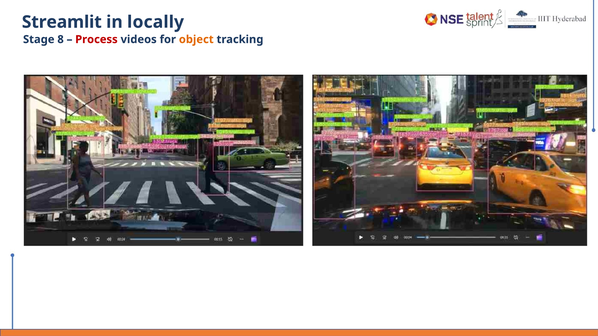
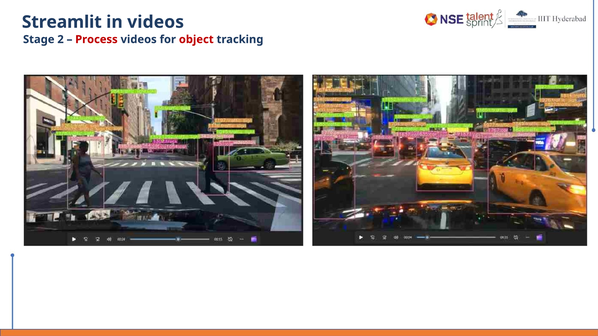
in locally: locally -> videos (156, 22)
8: 8 -> 2 (61, 39)
object colour: orange -> red (196, 39)
